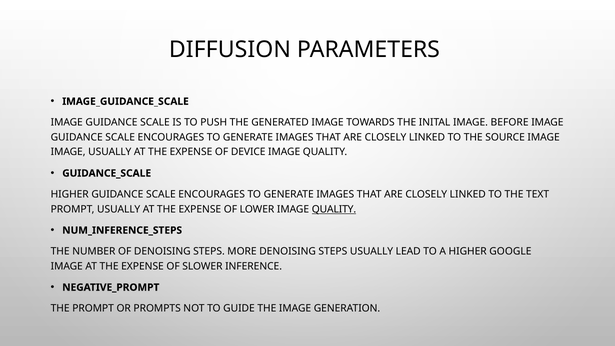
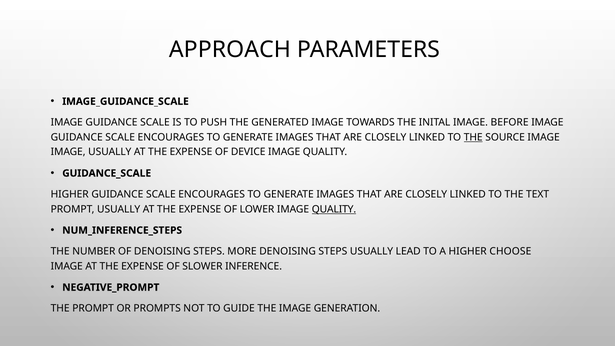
DIFFUSION: DIFFUSION -> APPROACH (230, 49)
THE underline: none -> present (473, 137)
GOOGLE: GOOGLE -> CHOOSE (510, 251)
